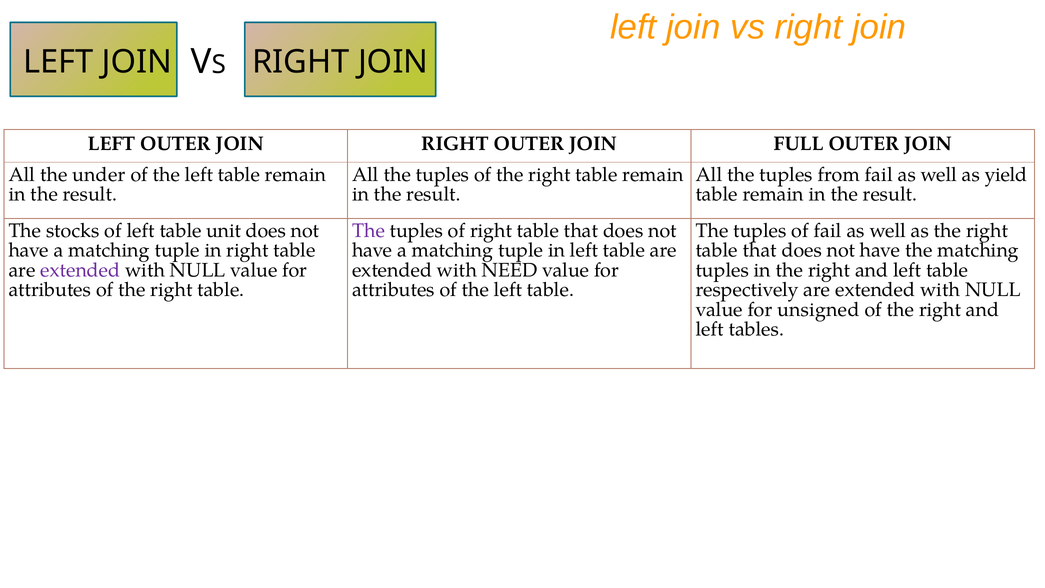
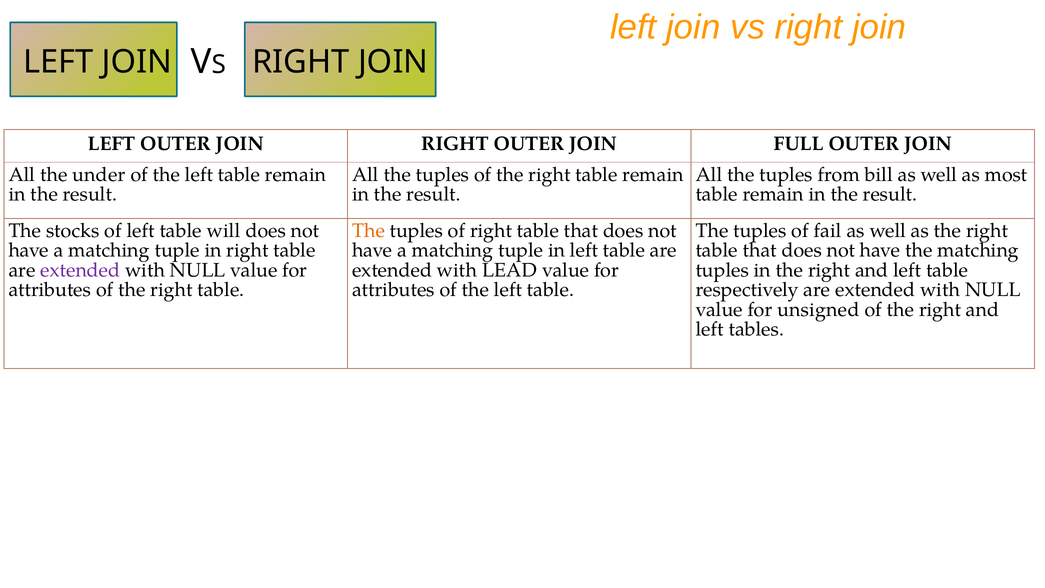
from fail: fail -> bill (879, 175)
yield: yield -> most (1006, 175)
unit: unit -> will (223, 231)
The colour: purple -> orange (369, 231)
NEED: NEED -> LEAD (510, 270)
